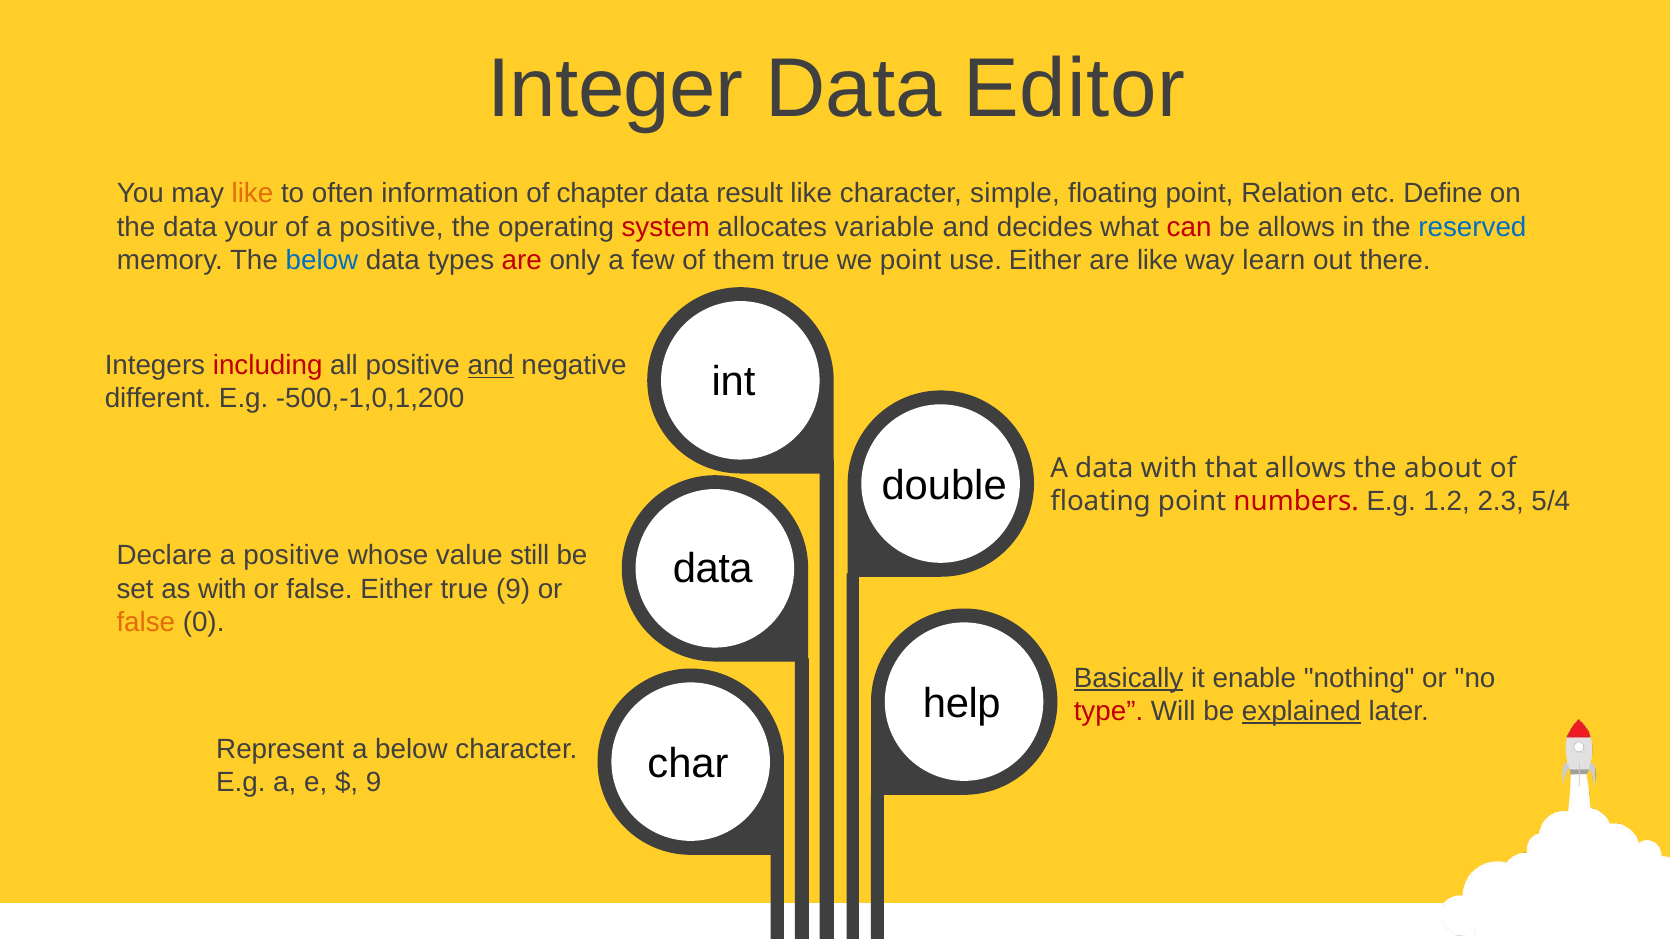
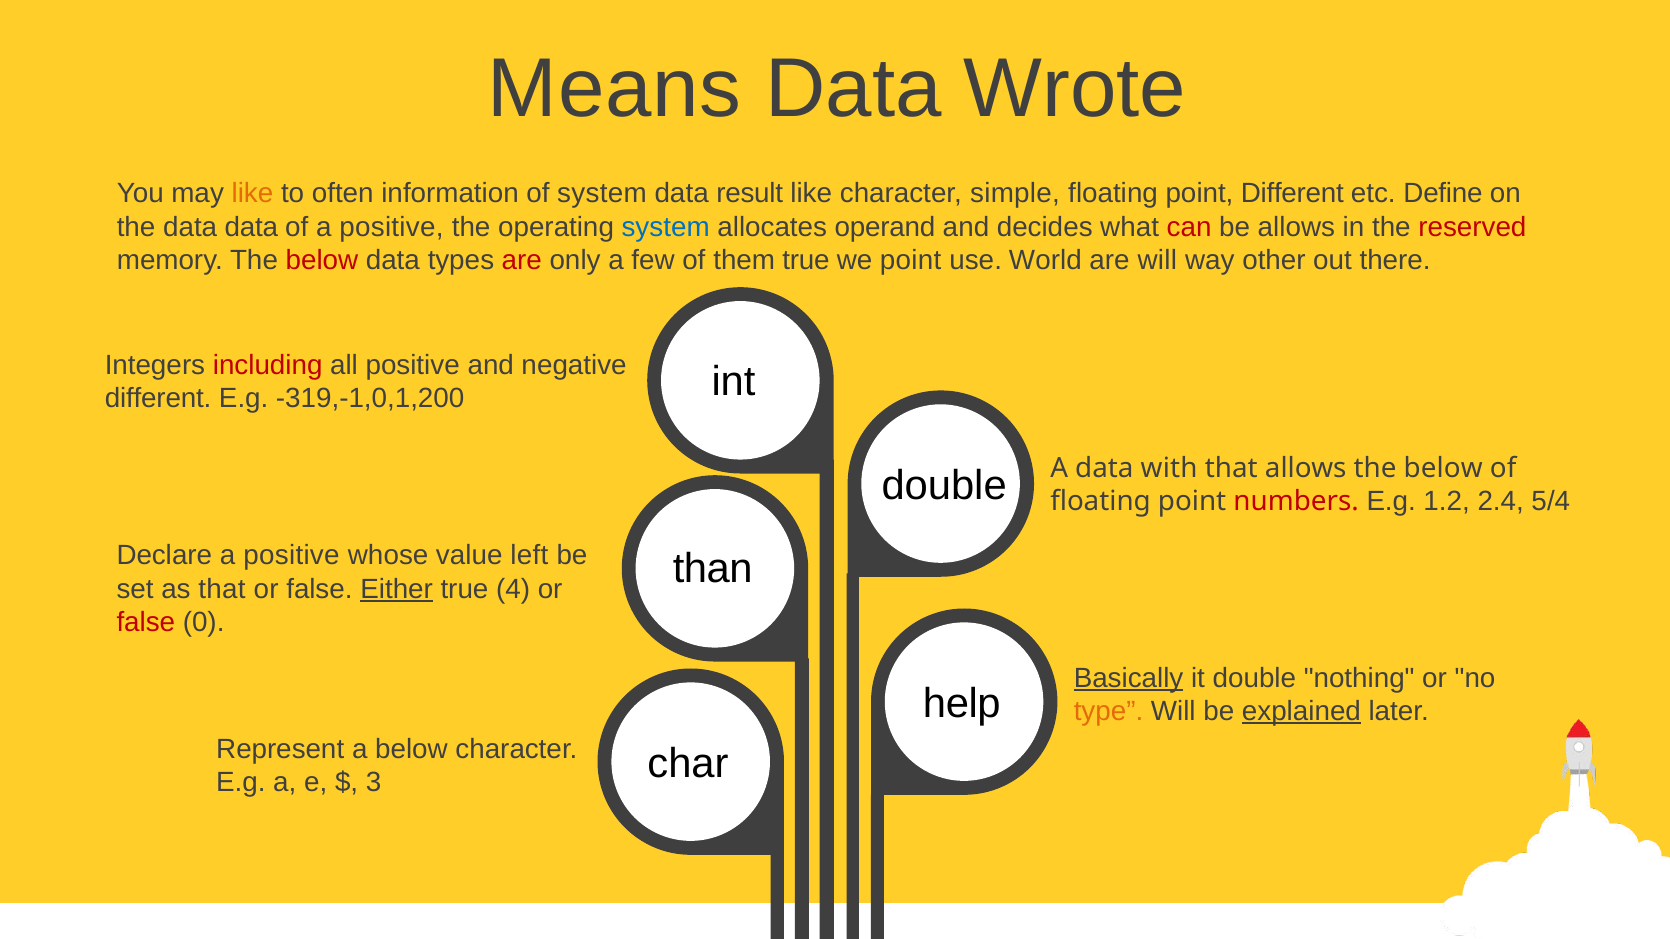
Integer: Integer -> Means (615, 89)
Editor: Editor -> Wrote (1075, 89)
of chapter: chapter -> system (602, 194)
point Relation: Relation -> Different (1292, 194)
data your: your -> data (251, 227)
system colour: red -> blue (666, 227)
variable: variable -> operand (885, 227)
reserved colour: blue -> red (1472, 227)
below colour: blue -> red (322, 261)
use Either: Either -> World (1045, 261)
are like: like -> will (1157, 261)
learn: learn -> other (1274, 261)
and underline: present -> none (491, 366)
-500,-1,0,1,200: -500,-1,0,1,200 -> -319,-1,0,1,200 (370, 399)
allows the about: about -> below (1443, 468)
2.3: 2.3 -> 2.4 (1501, 502)
still: still -> left (529, 556)
data: data -> than (713, 569)
as with: with -> that (222, 589)
Either underline: none -> present (397, 589)
true 9: 9 -> 4 (513, 589)
false colour: orange -> red (146, 623)
it enable: enable -> double (1254, 678)
type colour: red -> orange (1109, 712)
9: 9 -> 3 (374, 783)
